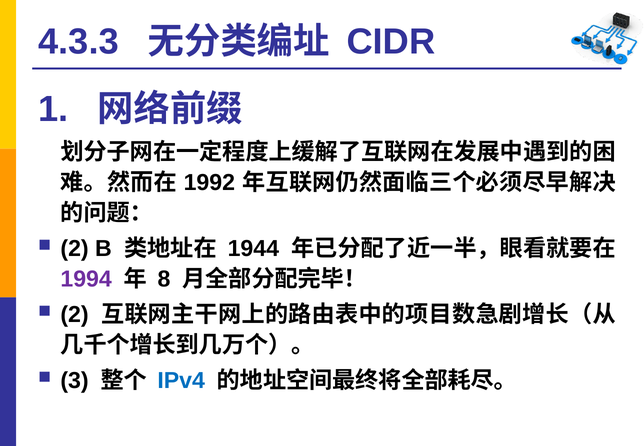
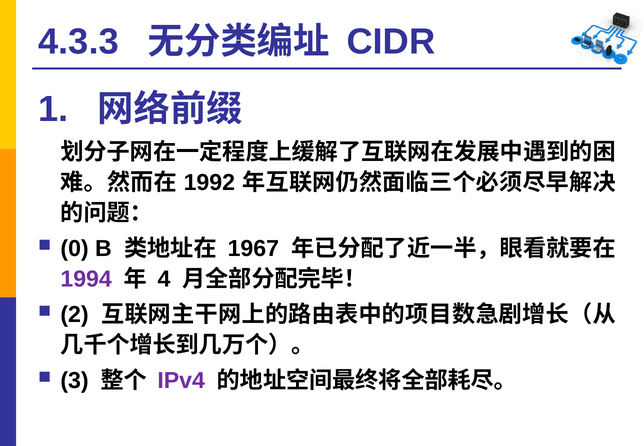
2: 2 -> 0 (75, 248)
1944: 1944 -> 1967 (253, 248)
8: 8 -> 4 (164, 279)
IPv4 colour: blue -> purple (181, 380)
